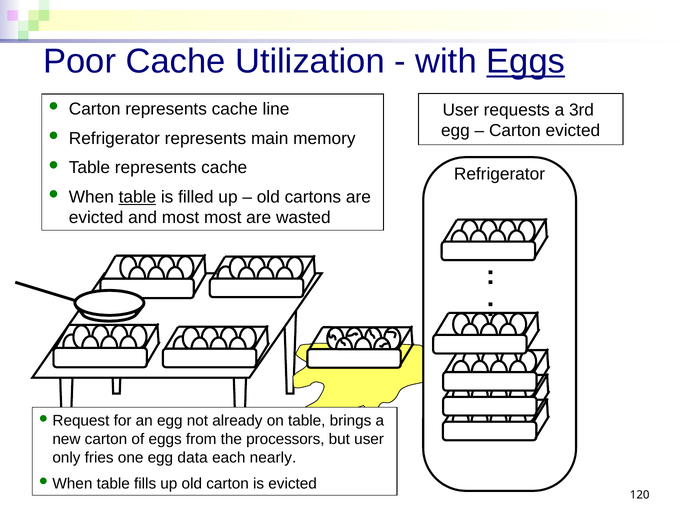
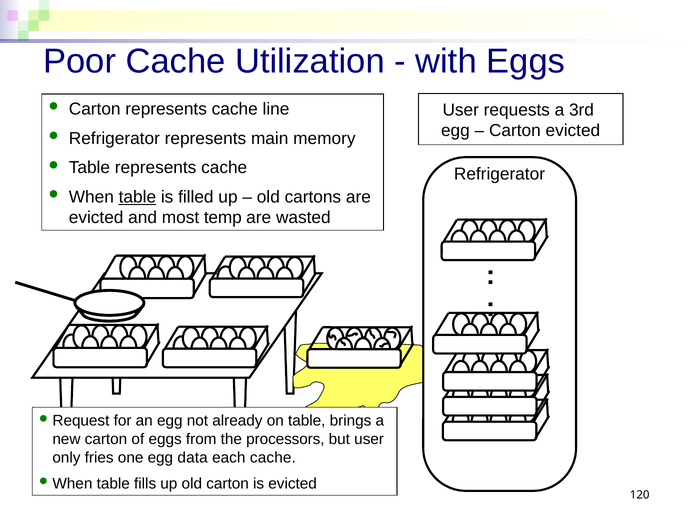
Eggs underline: present -> none (526, 62)
most most: most -> temp (223, 218)
each nearly: nearly -> cache (273, 458)
